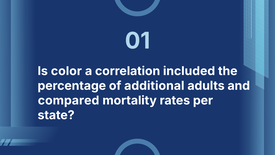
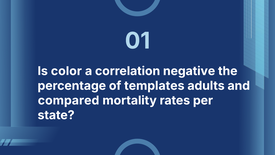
included: included -> negative (189, 71)
additional: additional -> templates (154, 86)
